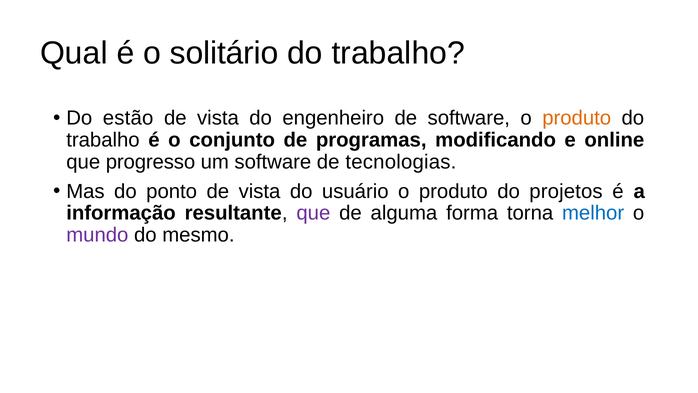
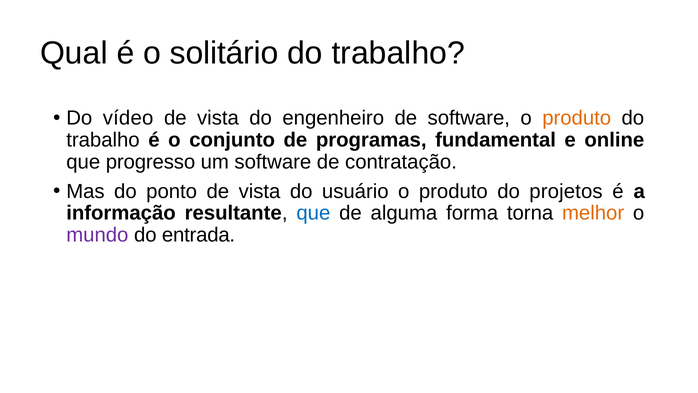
estão: estão -> vídeo (128, 118)
modificando: modificando -> fundamental (496, 140)
tecnologias: tecnologias -> contratação (401, 162)
que colour: purple -> blue (313, 213)
melhor colour: blue -> orange (593, 213)
mesmo: mesmo -> entrada (199, 235)
